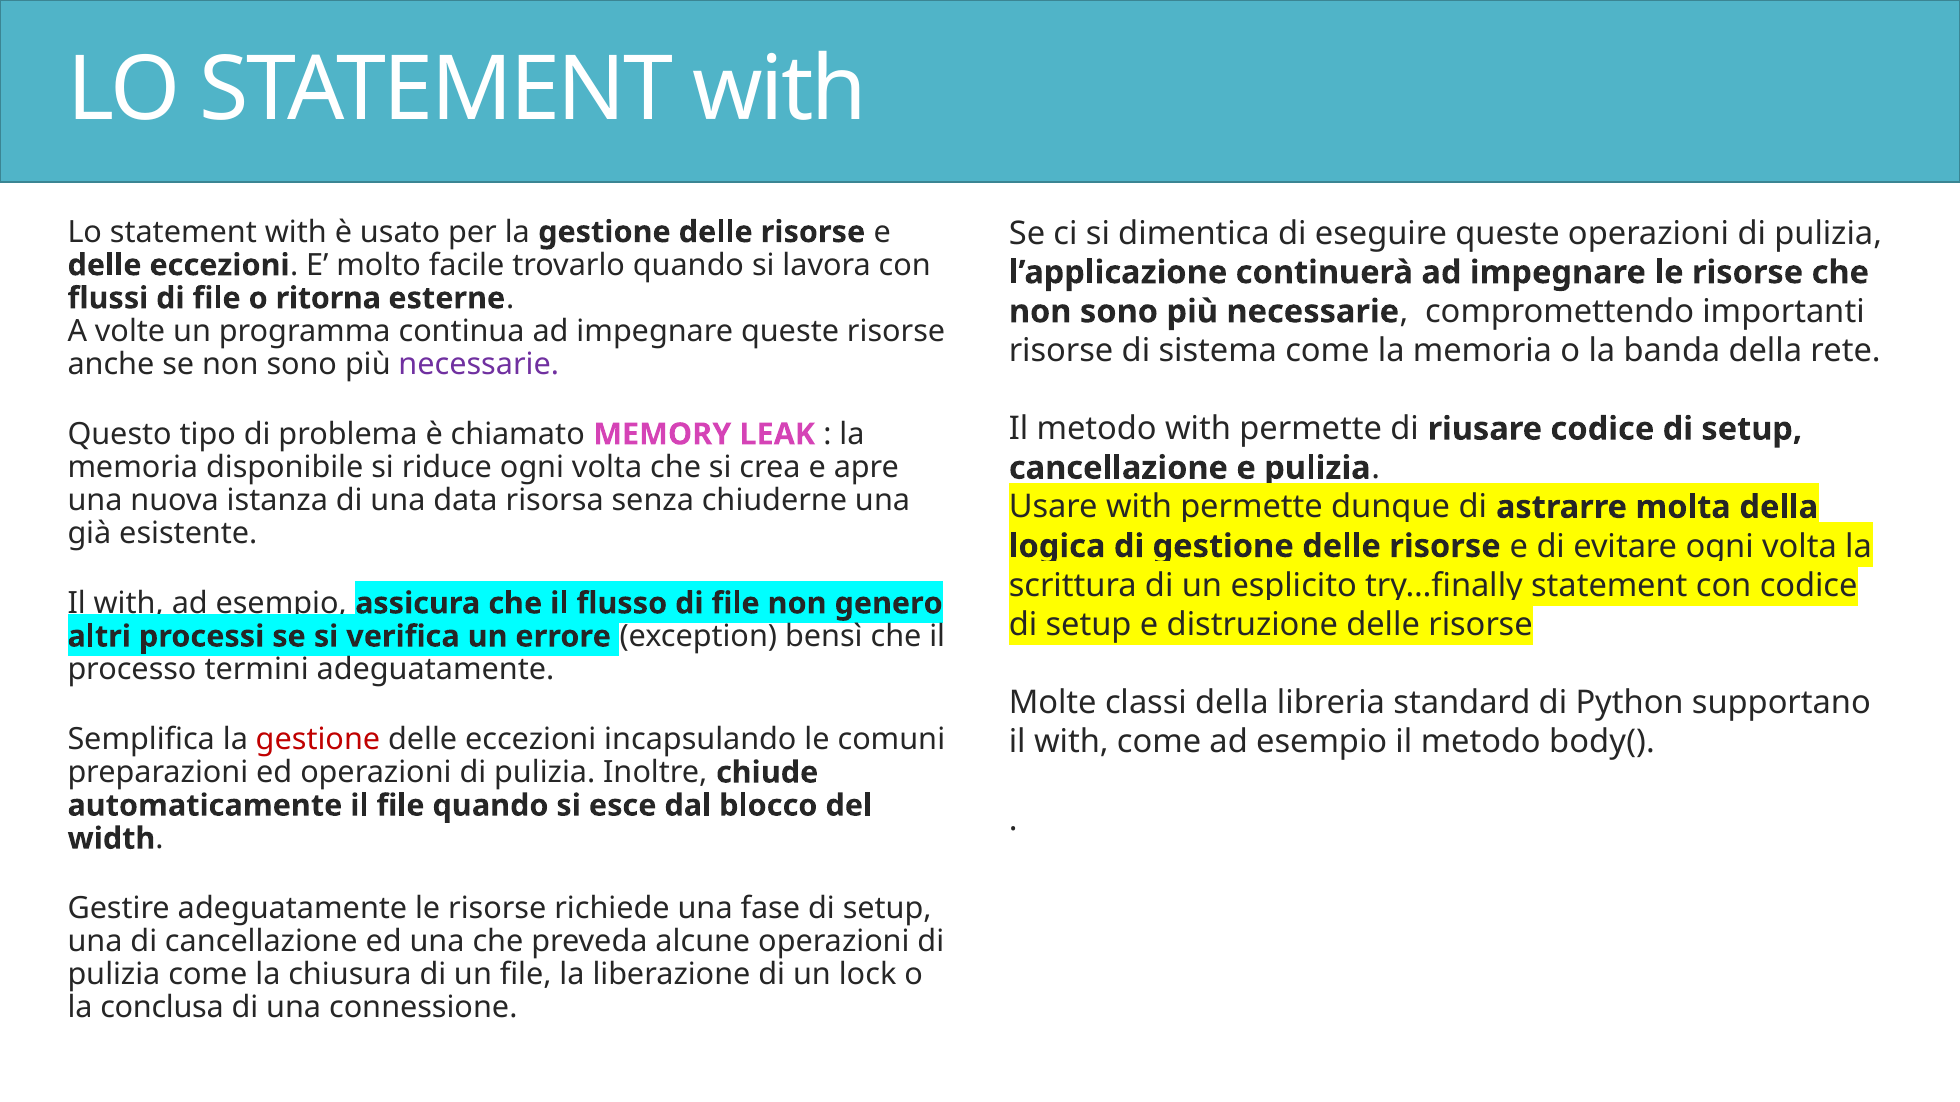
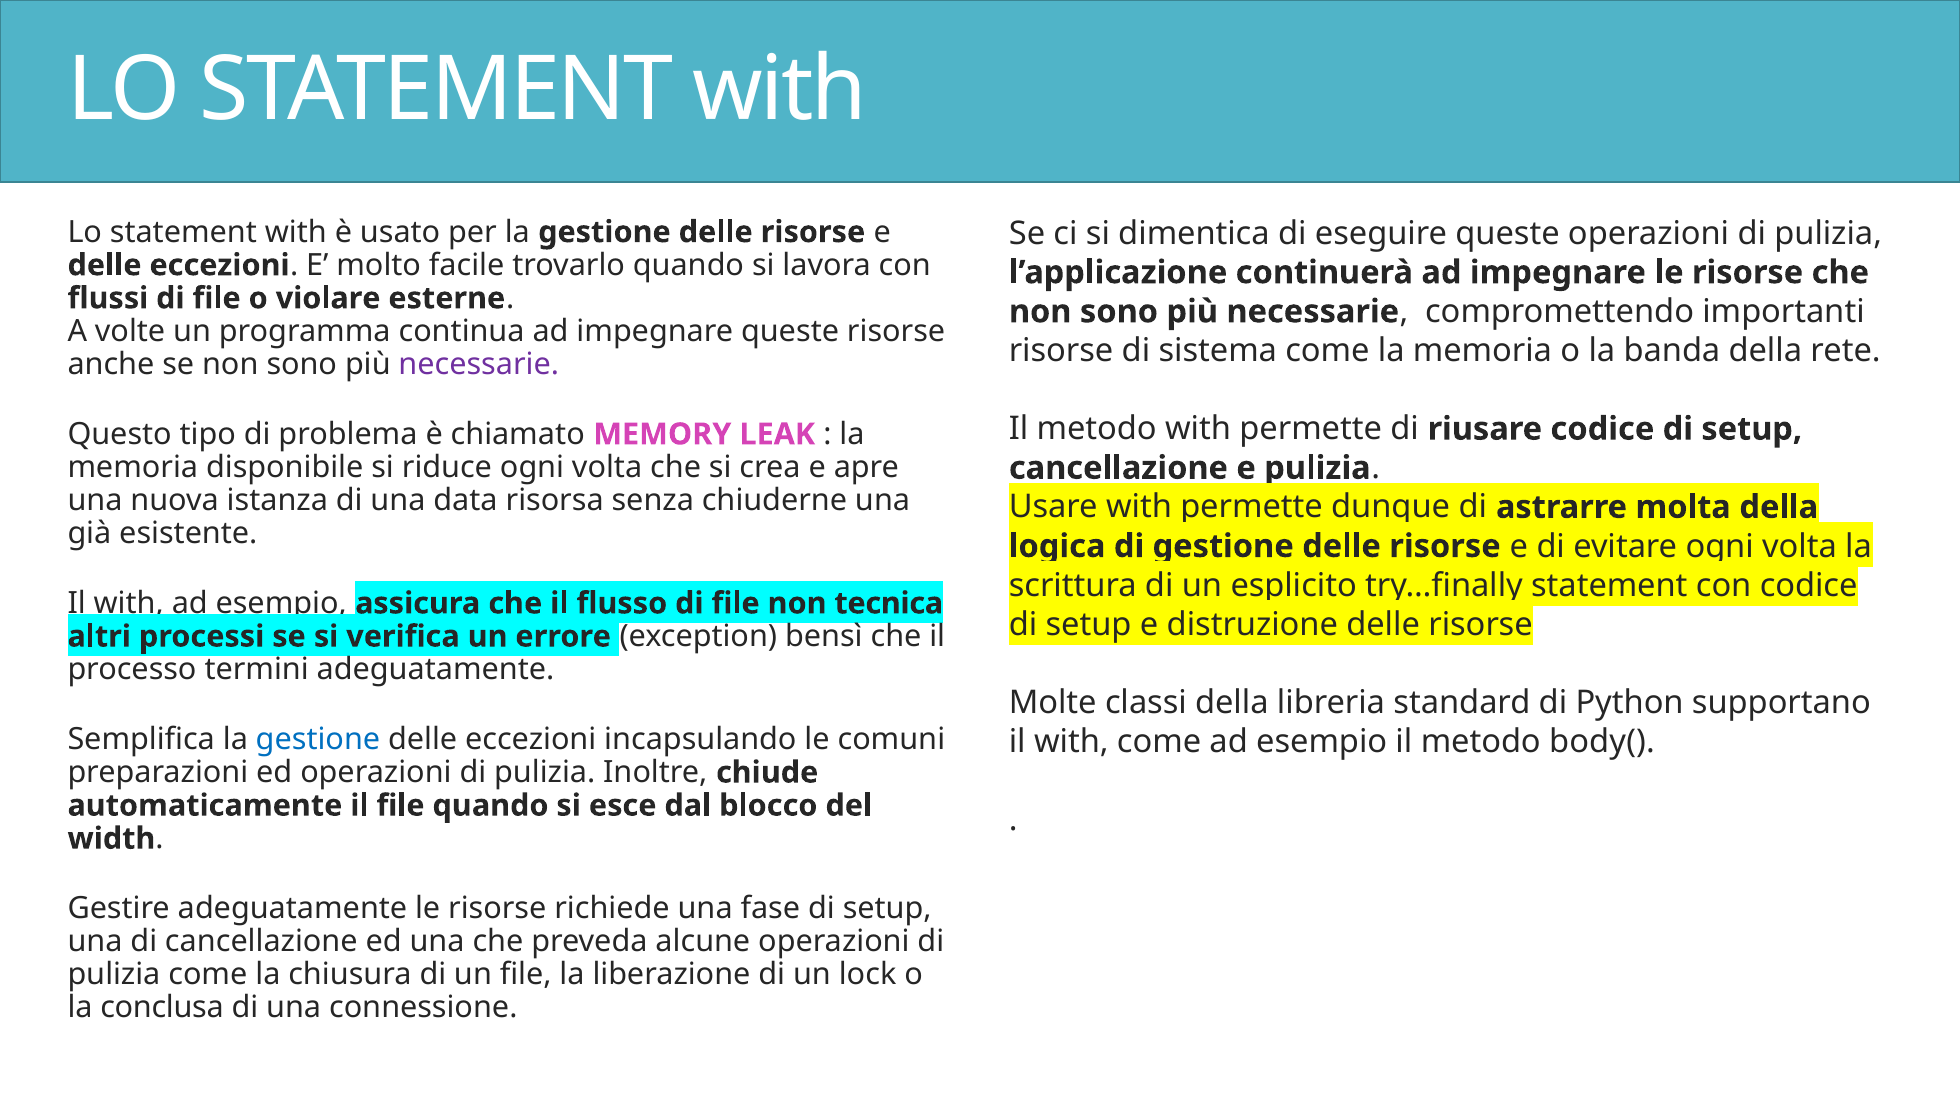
ritorna: ritorna -> violare (328, 298)
genero: genero -> tecnica (889, 604)
gestione colour: red -> blue (318, 740)
